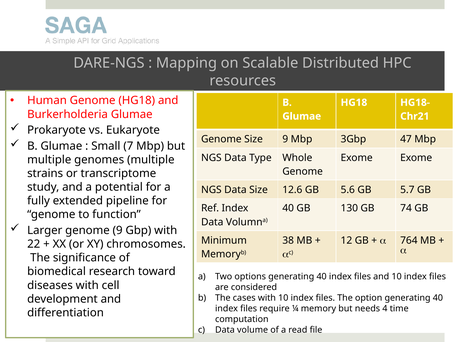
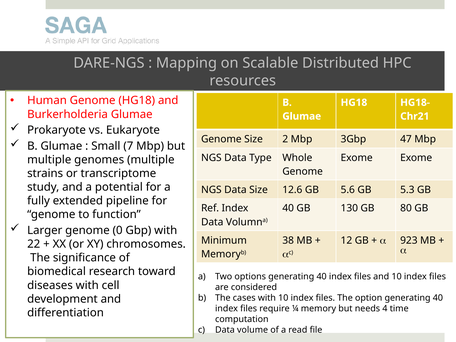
Size 9: 9 -> 2 (285, 139)
5.7: 5.7 -> 5.3 (407, 190)
74: 74 -> 80 (406, 208)
genome 9: 9 -> 0 (118, 231)
764: 764 -> 923 (409, 240)
